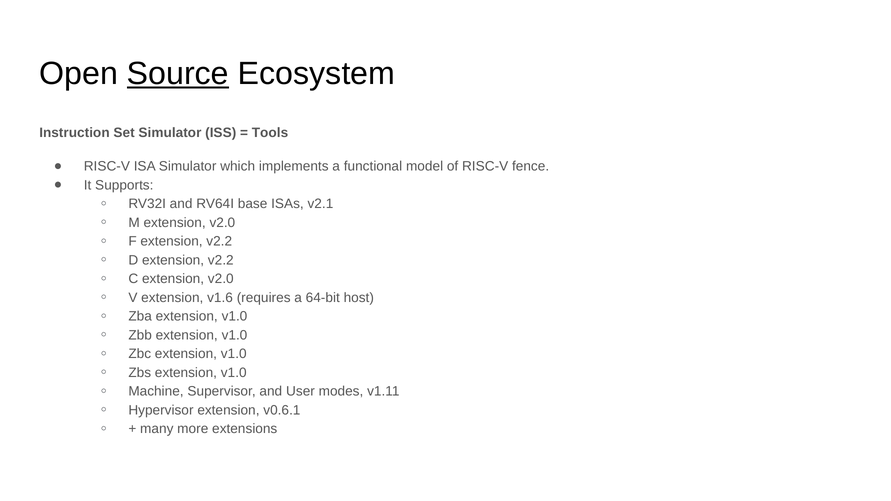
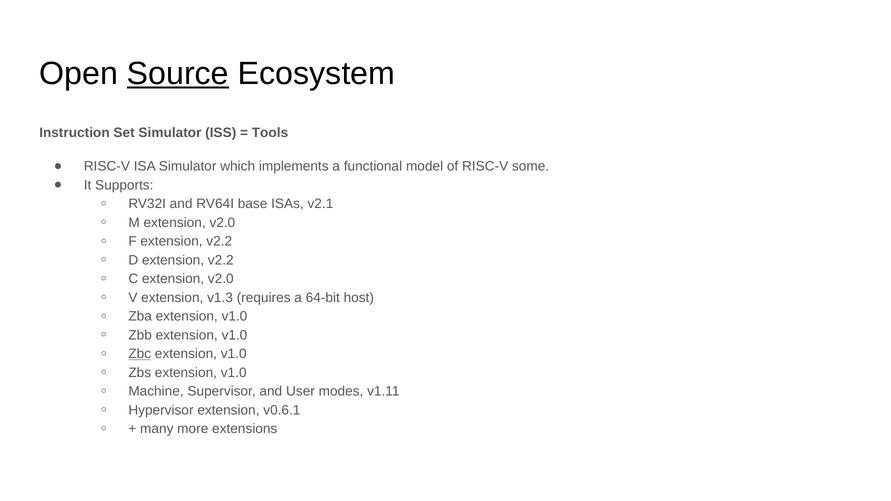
fence: fence -> some (531, 166)
v1.6: v1.6 -> v1.3 (220, 298)
Zbc underline: none -> present (140, 354)
